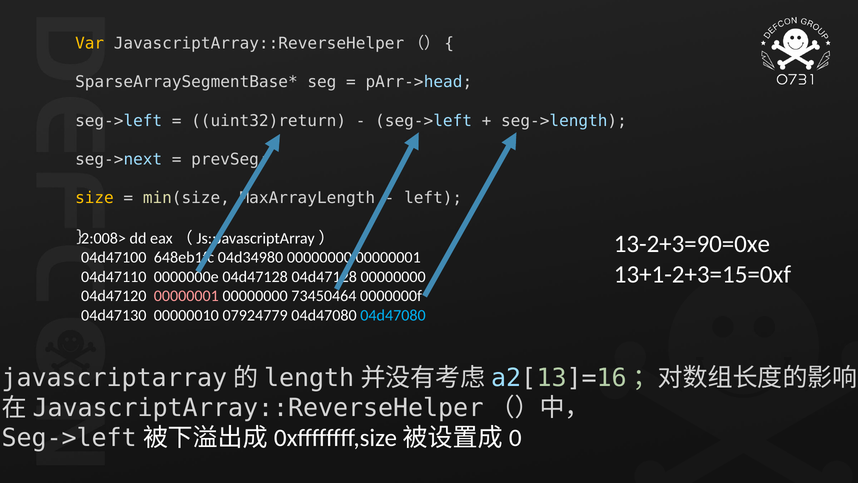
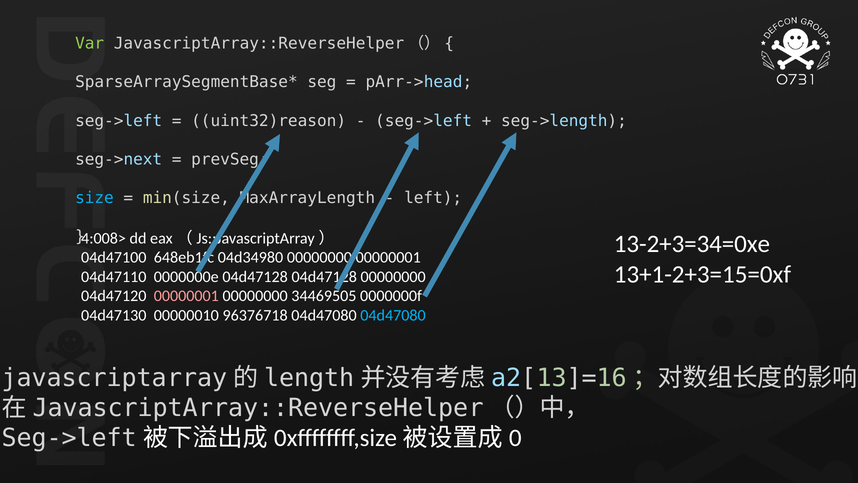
Var colour: yellow -> light green (90, 43)
uint32)return: uint32)return -> uint32)reason (269, 121)
size colour: yellow -> light blue (94, 198)
2:008>: 2:008> -> 4:008> (104, 238)
13-2+3=90=0xe: 13-2+3=90=0xe -> 13-2+3=34=0xe (692, 244)
73450464: 73450464 -> 34469505 (324, 296)
07924779: 07924779 -> 96376718 (255, 315)
